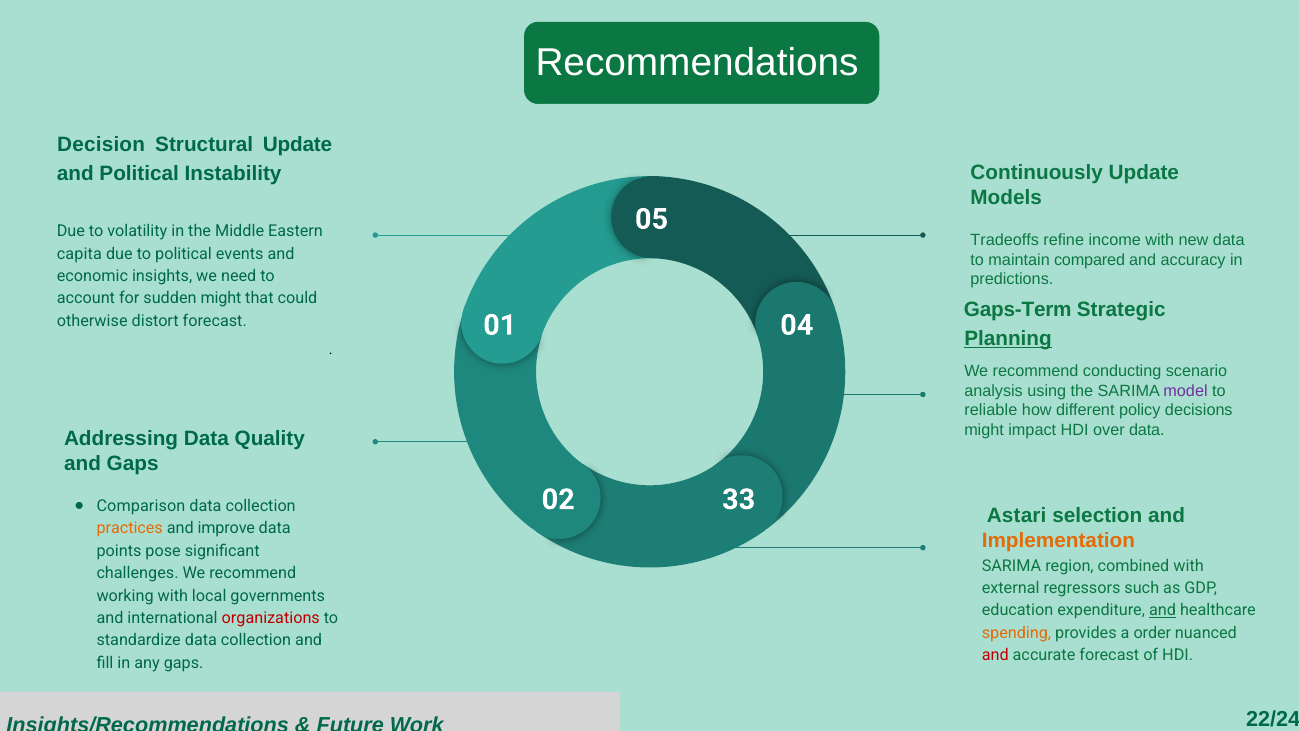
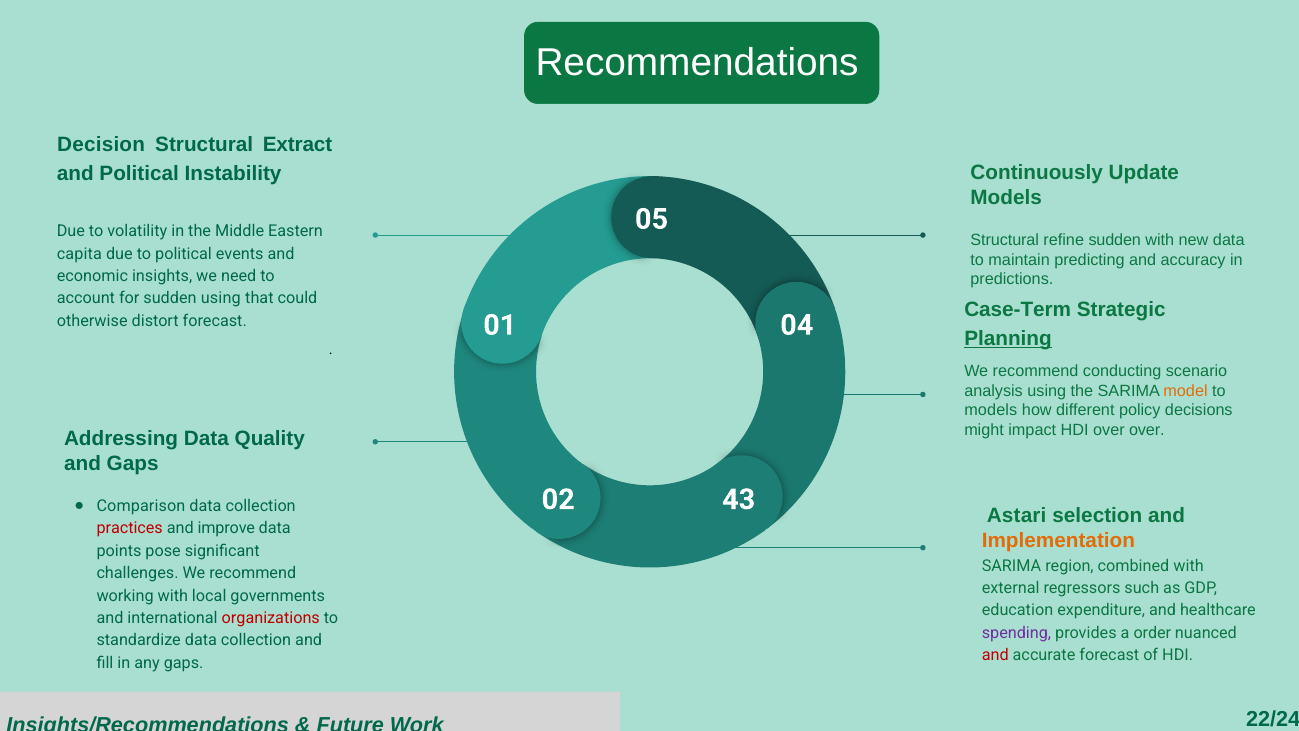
Structural Update: Update -> Extract (298, 145)
Tradeoffs: Tradeoffs -> Structural (1005, 240)
refine income: income -> sudden (1115, 240)
compared: compared -> predicting (1089, 260)
sudden might: might -> using (221, 298)
Gaps-Term: Gaps-Term -> Case-Term (1018, 310)
model colour: purple -> orange (1186, 391)
reliable: reliable -> models (991, 410)
over data: data -> over (1147, 430)
33: 33 -> 43 (739, 499)
practices colour: orange -> red (130, 528)
and underline: present -> none (1163, 610)
spending colour: orange -> purple (1016, 633)
